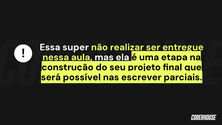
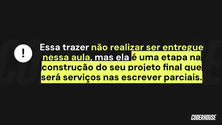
super: super -> trazer (76, 47)
possível: possível -> serviços (82, 77)
